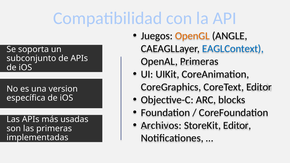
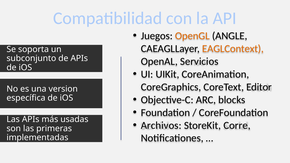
EAGLContext colour: blue -> orange (233, 49)
OpenAL Primeras: Primeras -> Servicios (199, 61)
StoreKit Editor: Editor -> Corre (237, 125)
